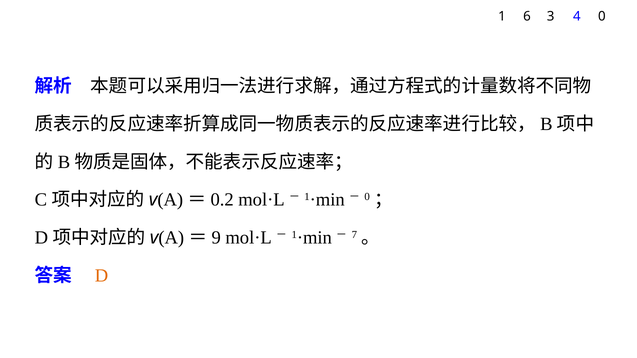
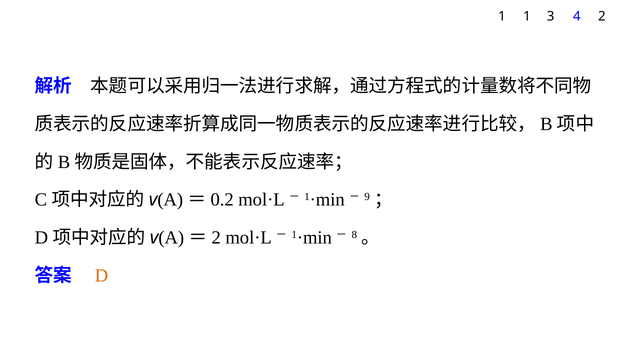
1 6: 6 -> 1 (527, 17)
4 0: 0 -> 2 (602, 17)
0: 0 -> 9 (367, 197)
9: 9 -> 2 (216, 238)
7: 7 -> 8 (354, 235)
